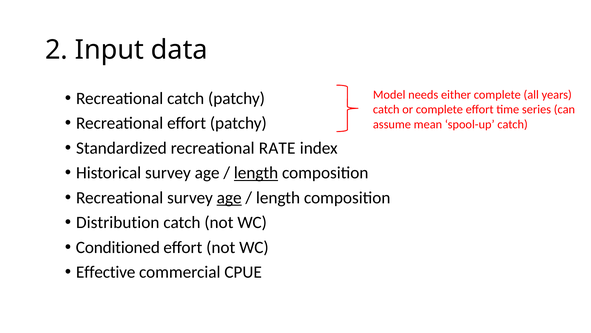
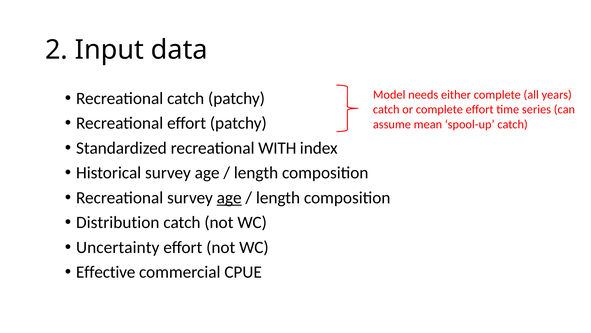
RATE: RATE -> WITH (277, 148)
length underline: present -> none (256, 173)
Conditioned: Conditioned -> Uncertainty (118, 247)
